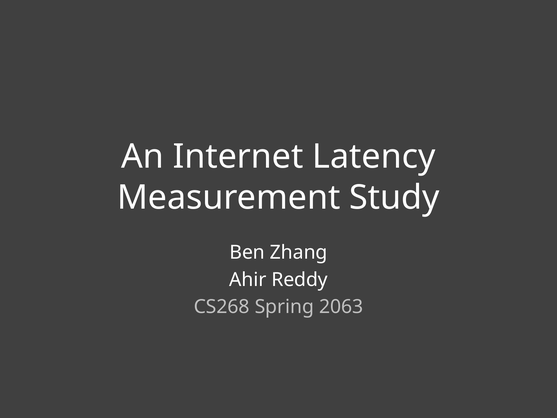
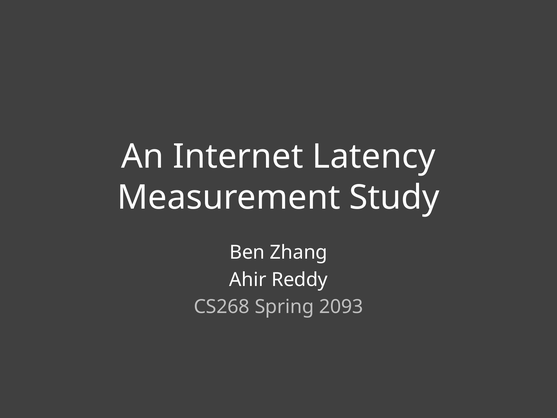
2063: 2063 -> 2093 (341, 307)
